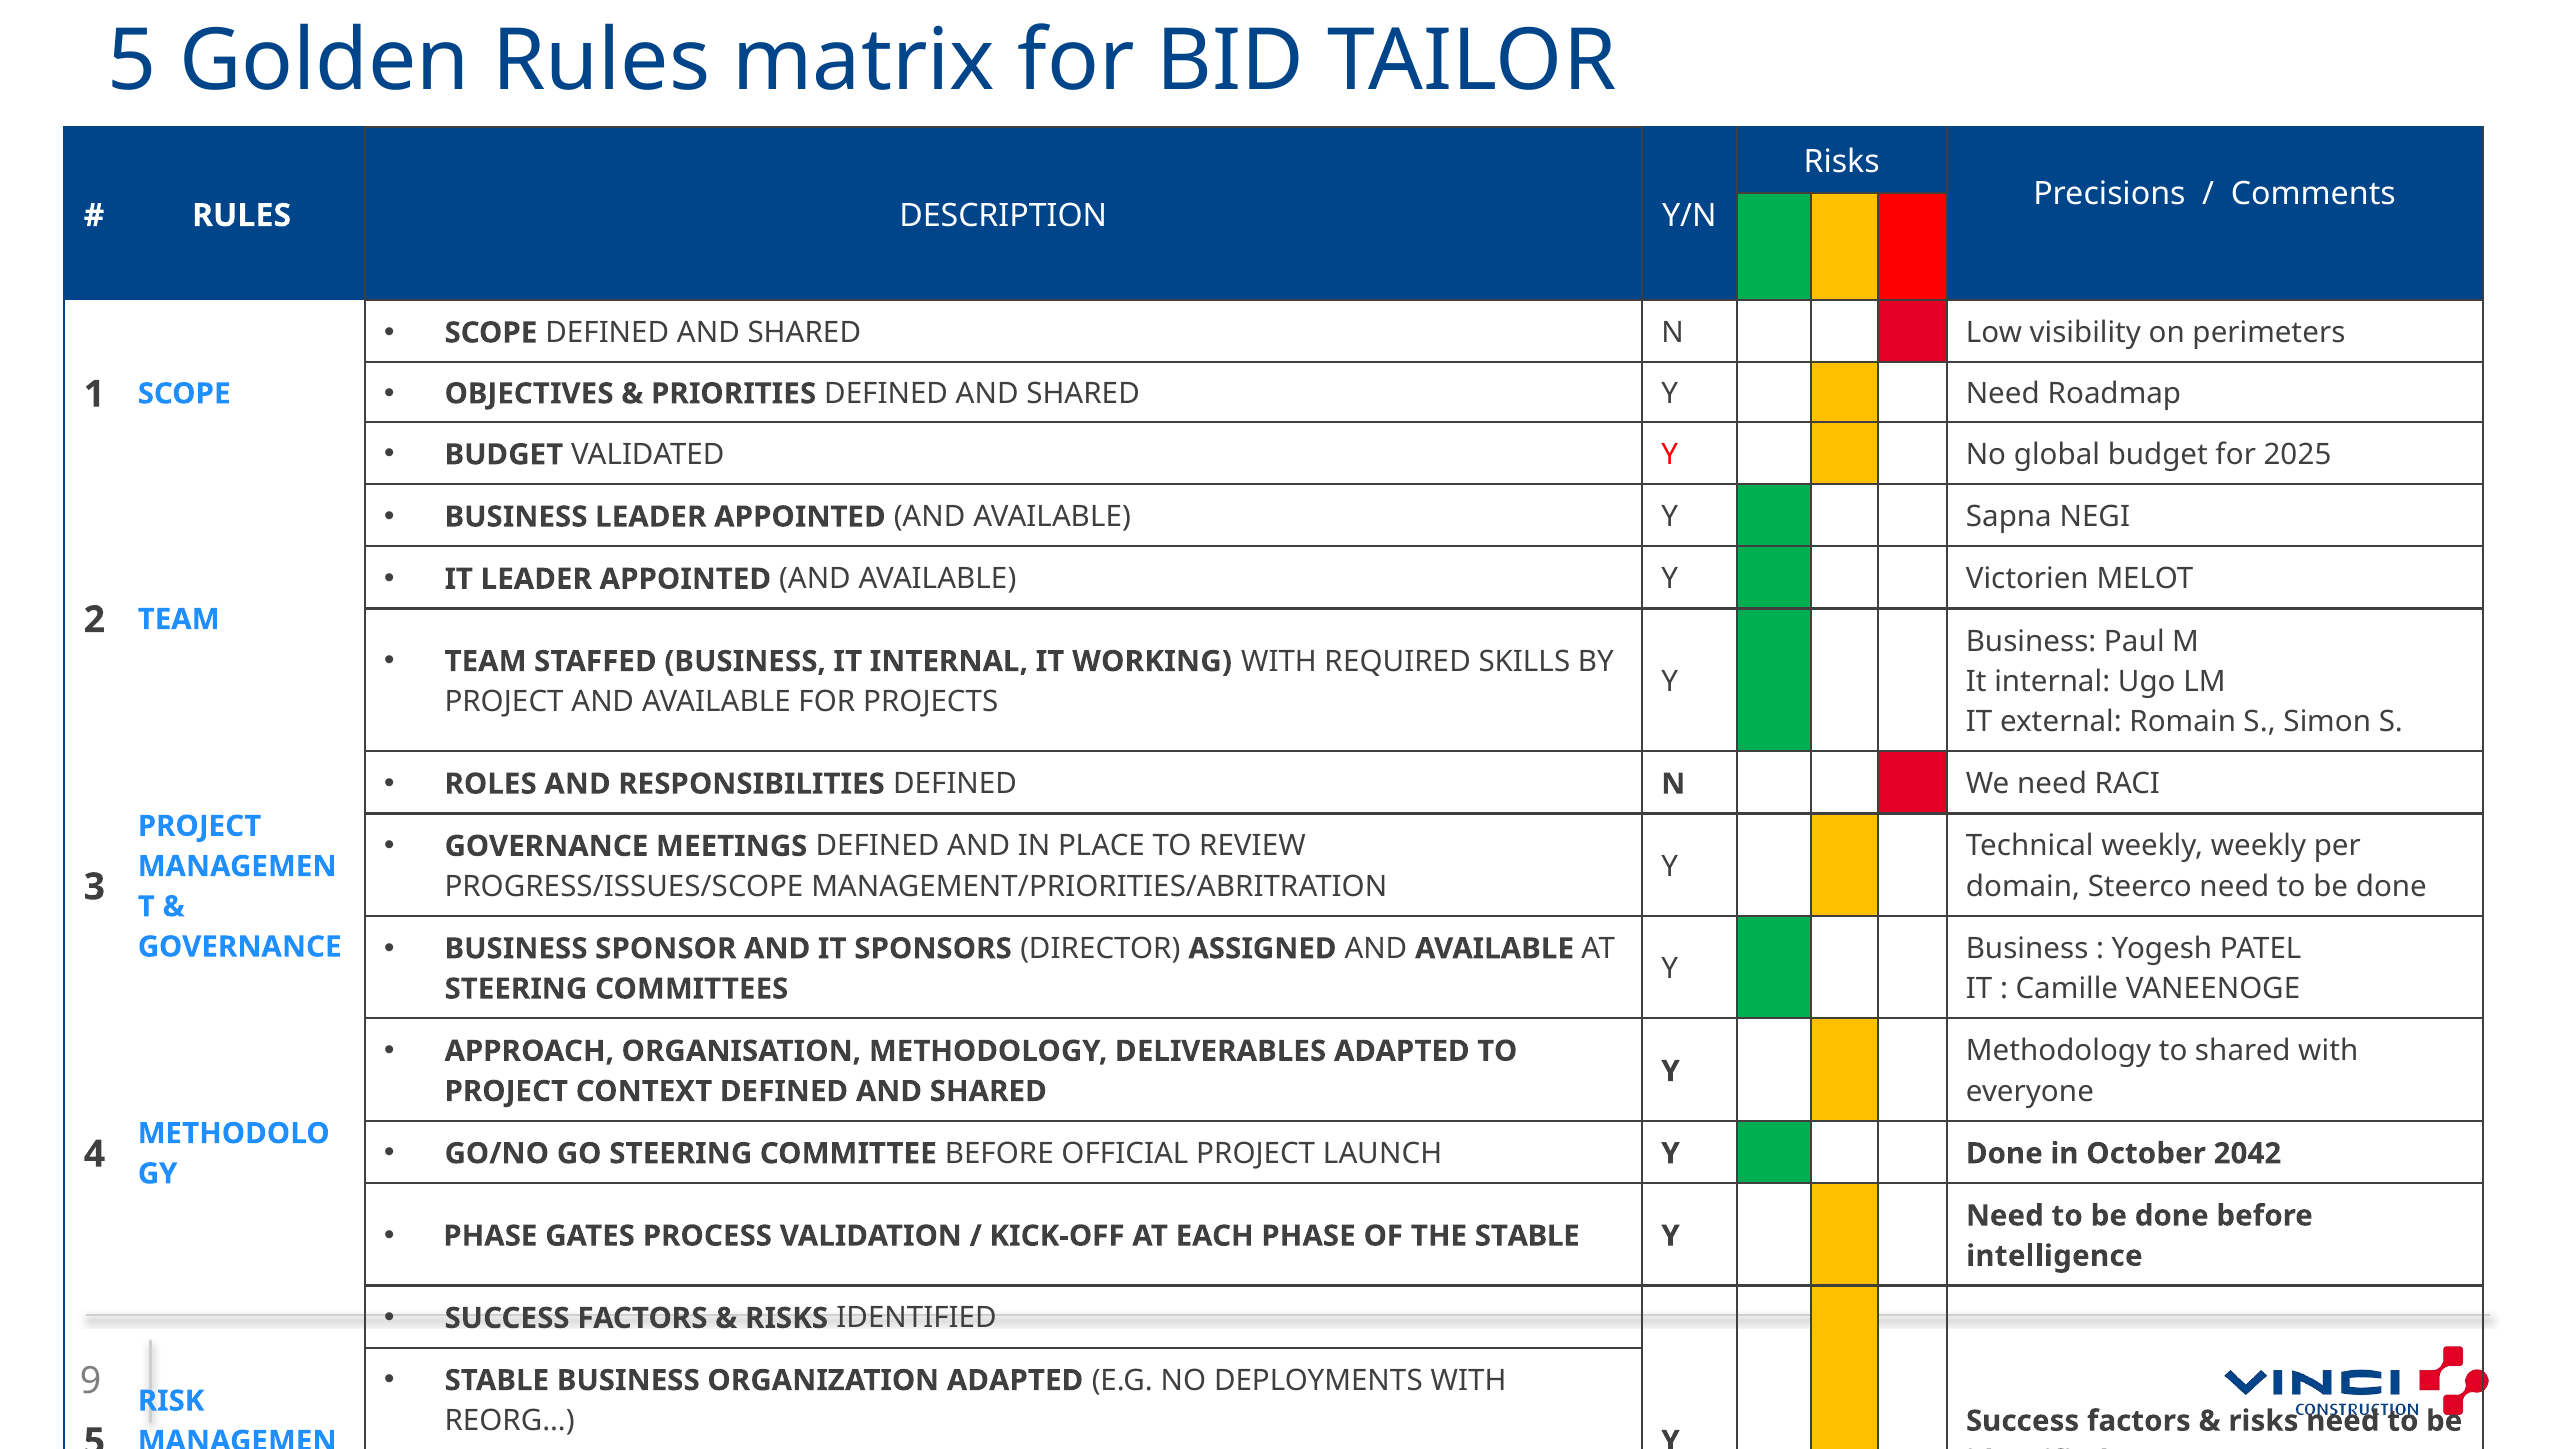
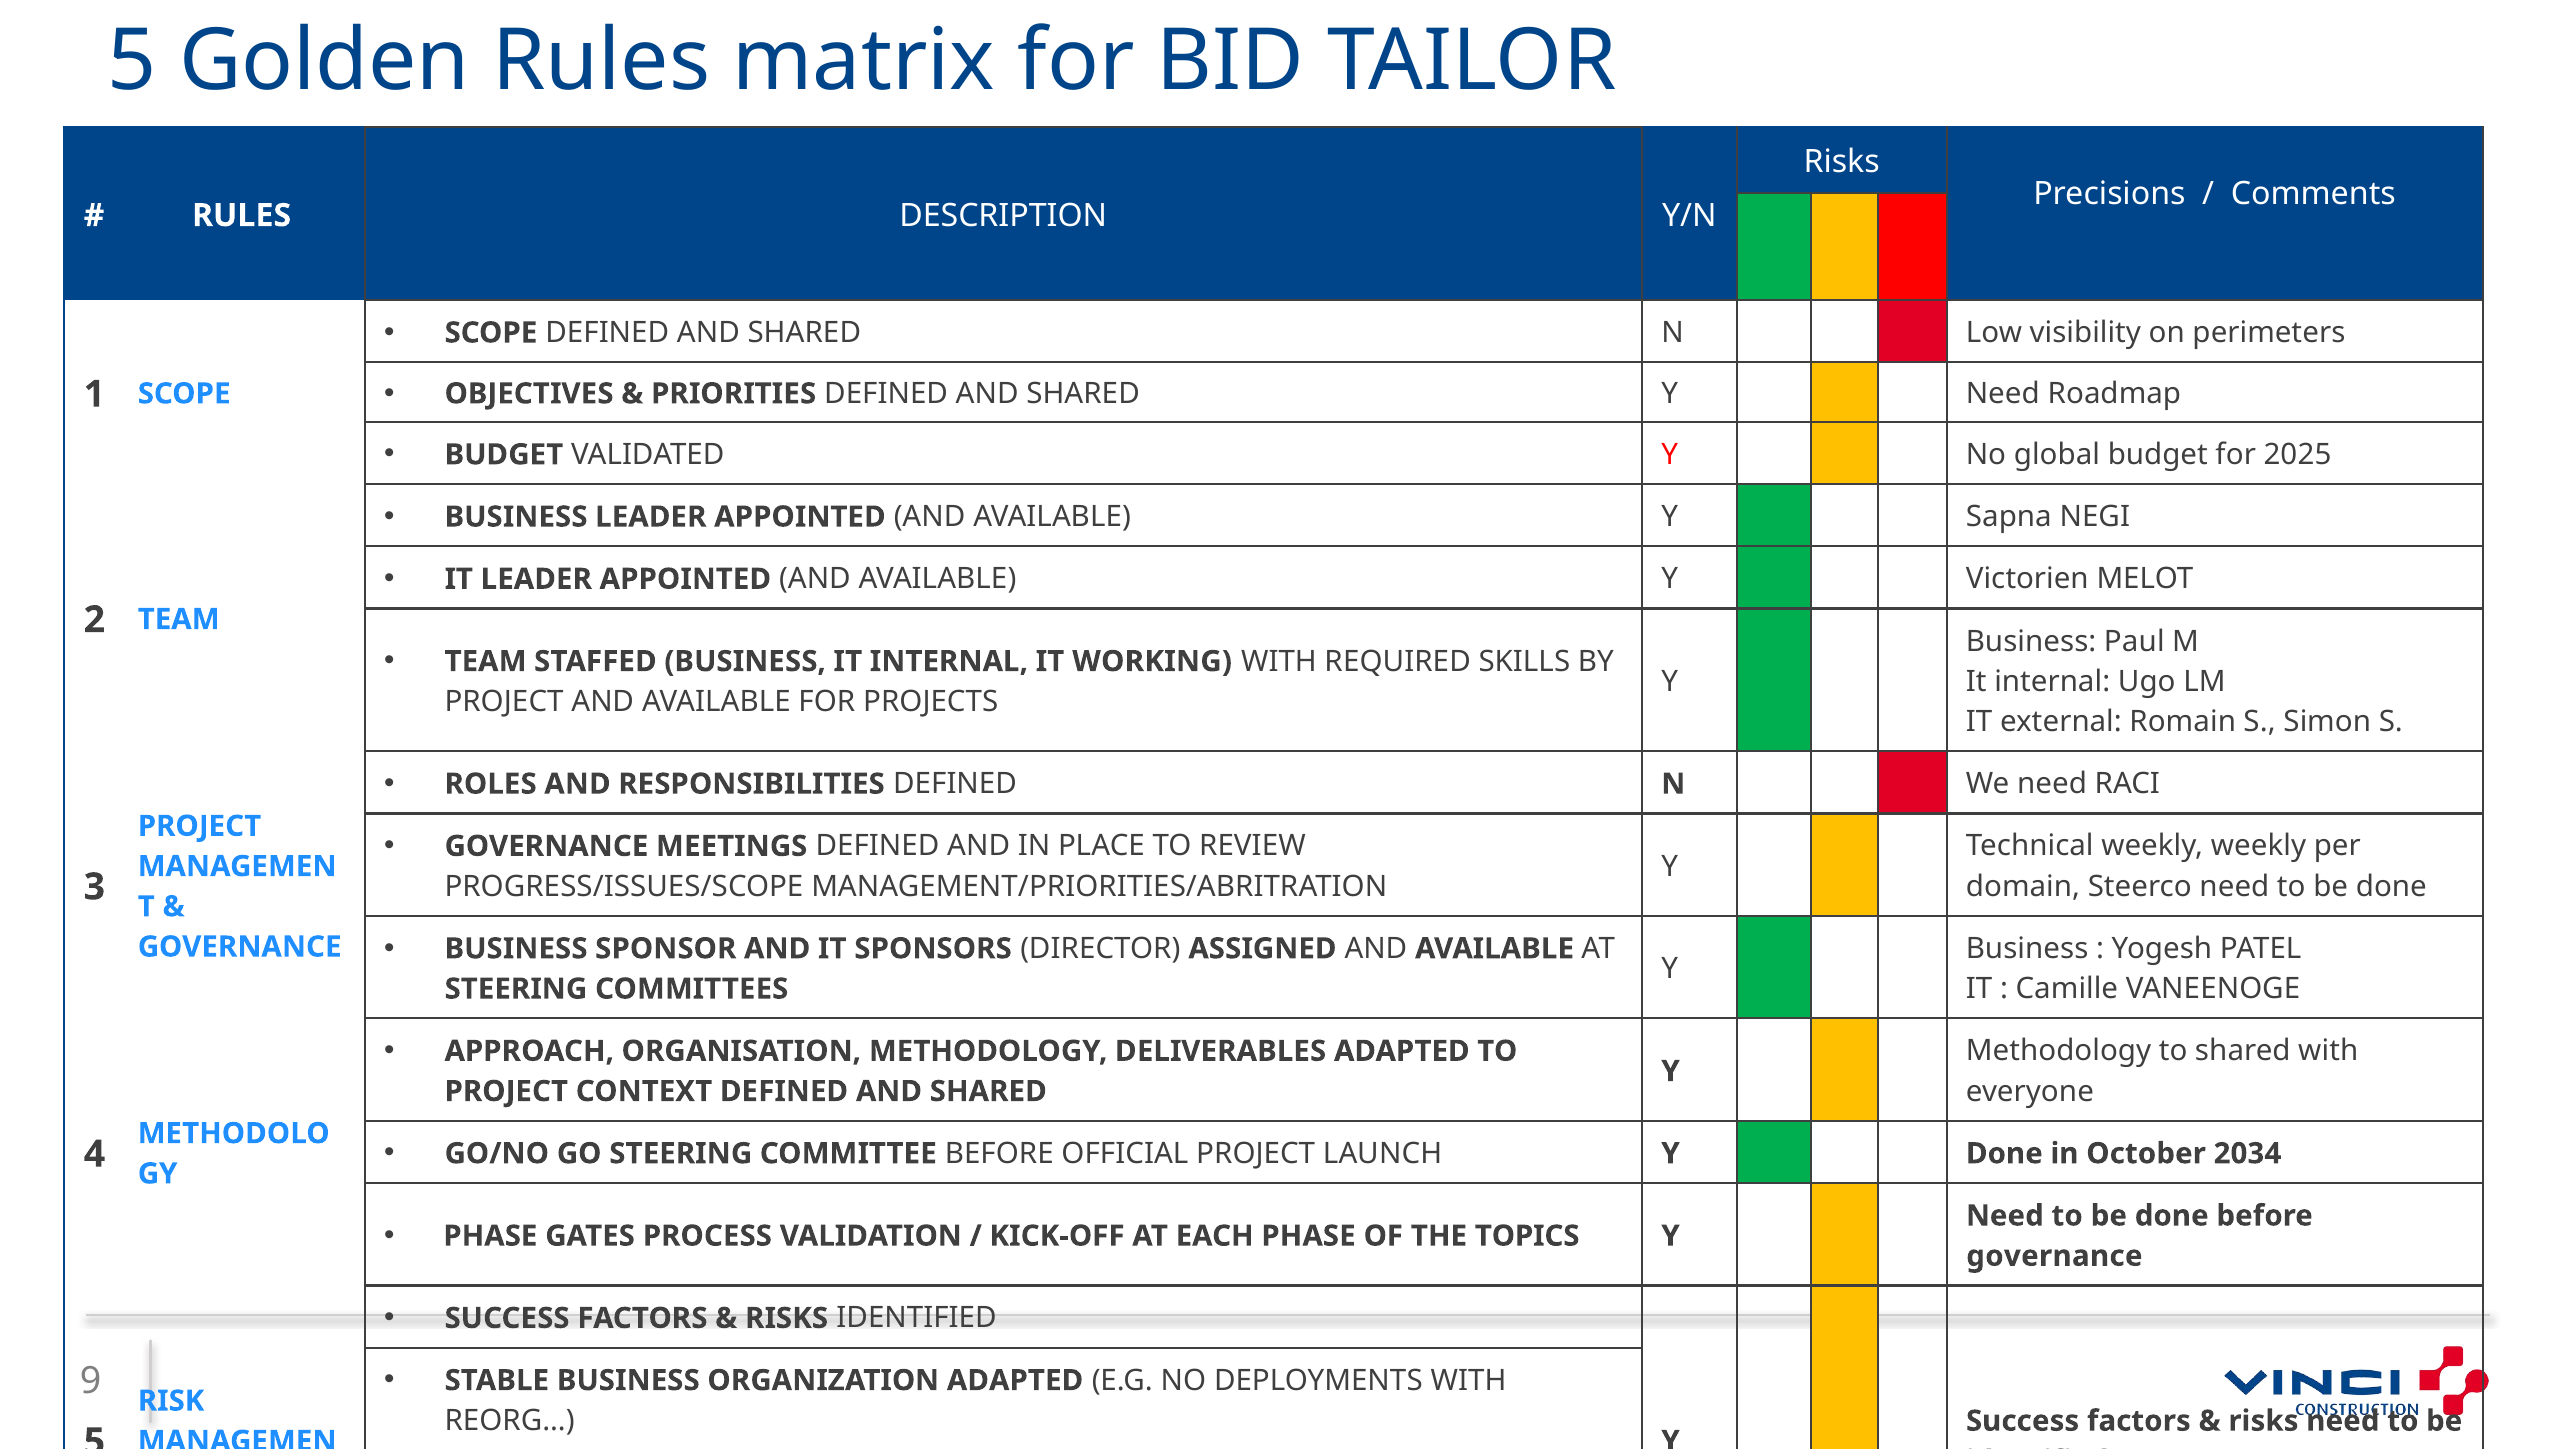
2042: 2042 -> 2034 (2247, 1154)
THE STABLE: STABLE -> TOPICS (1527, 1236)
intelligence: intelligence -> governance (2054, 1256)
